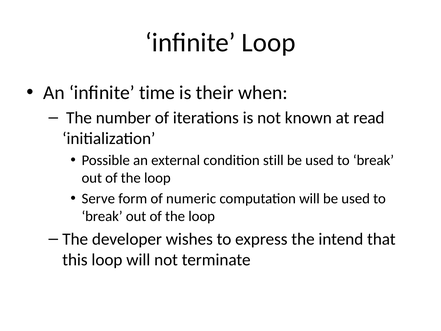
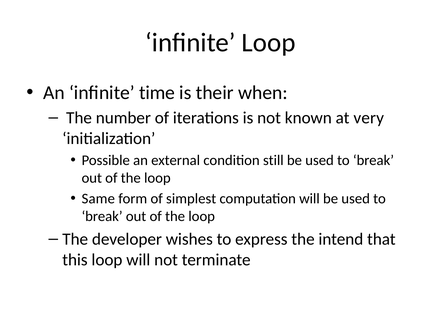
read: read -> very (369, 118)
Serve: Serve -> Same (98, 199)
numeric: numeric -> simplest (191, 199)
